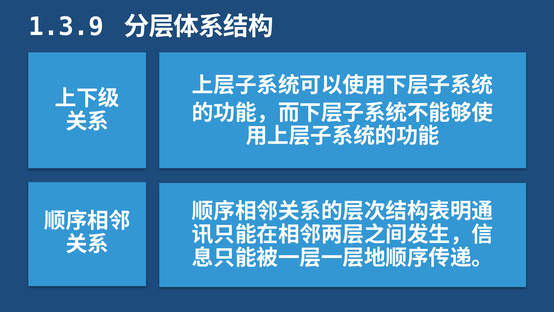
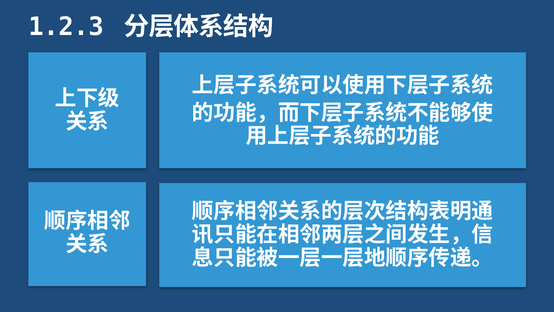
1.3.9: 1.3.9 -> 1.2.3 (66, 27)
